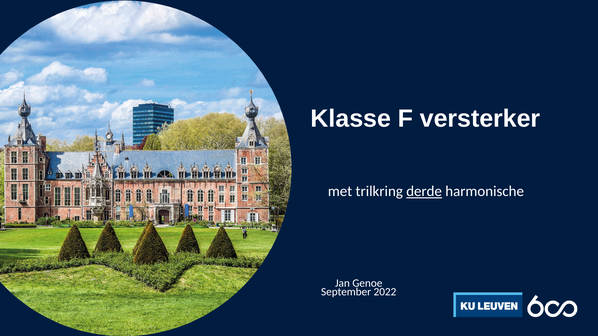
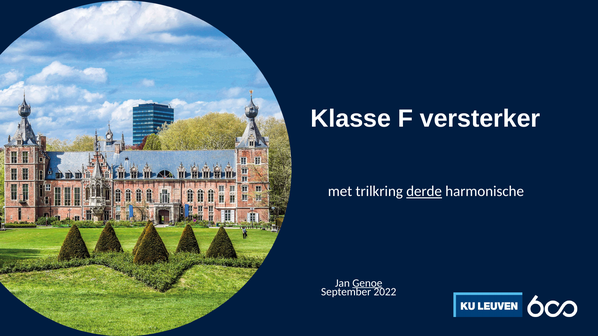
Genoe underline: none -> present (367, 283)
